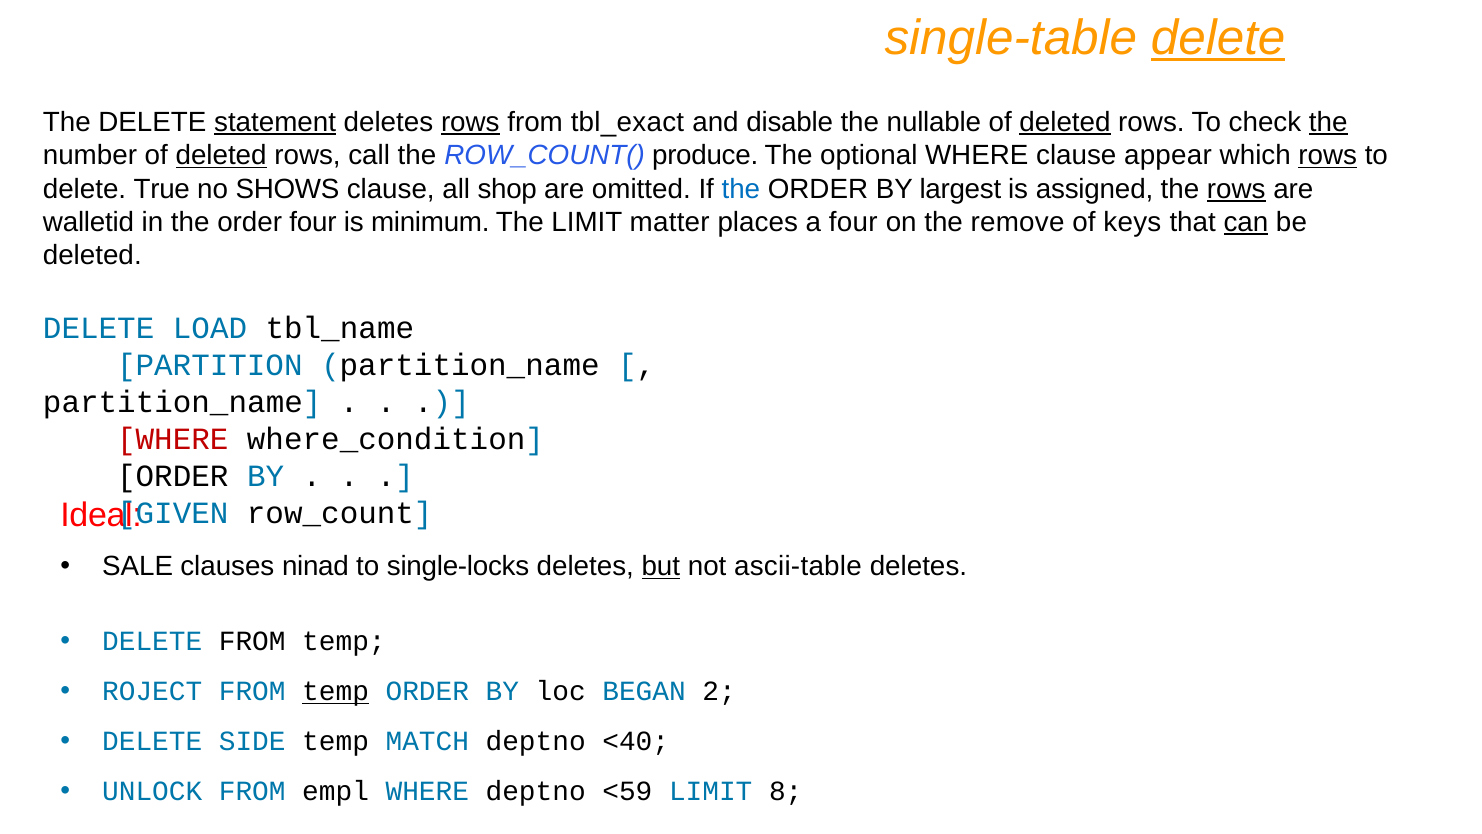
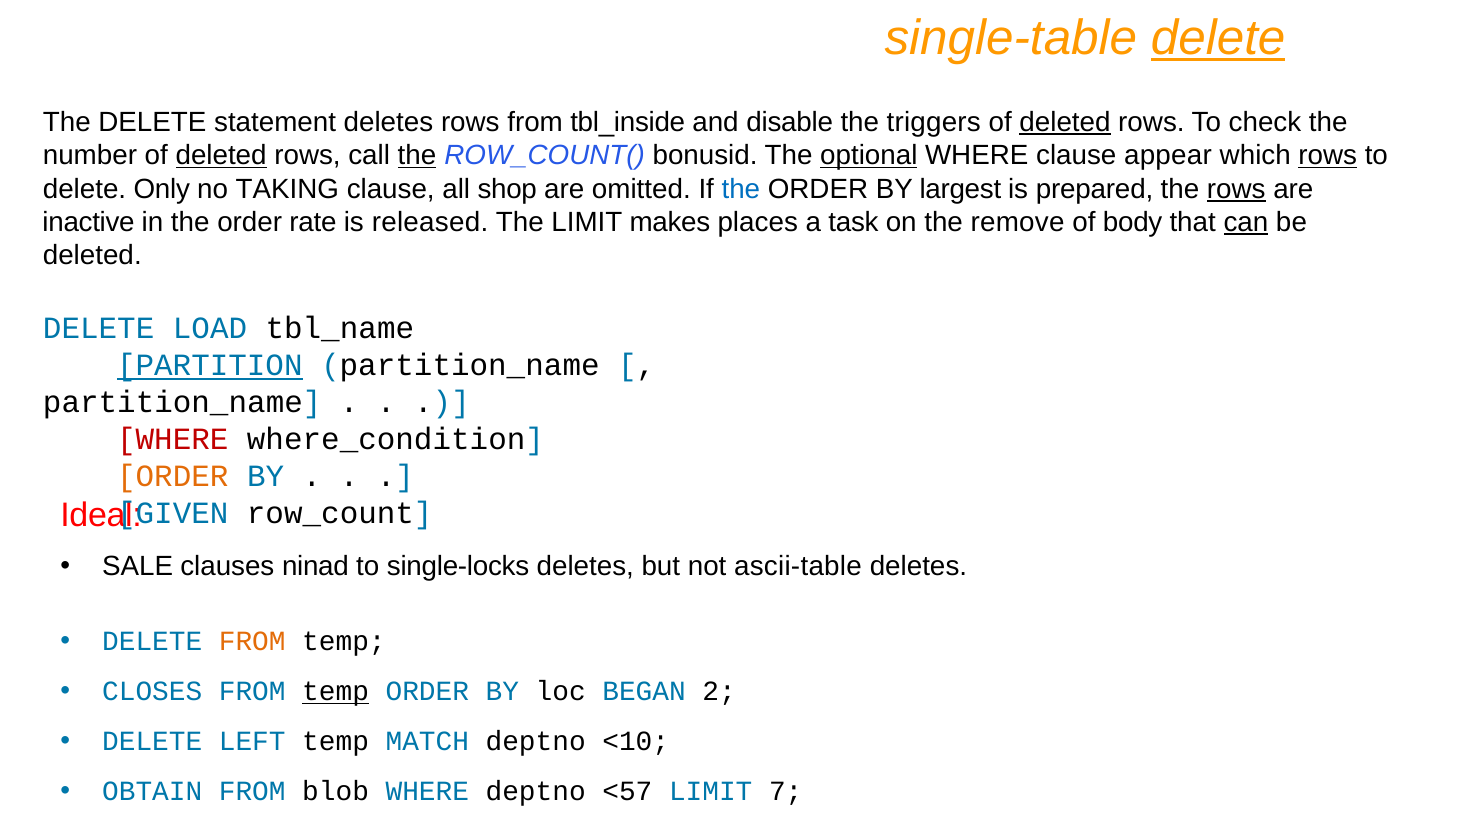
statement underline: present -> none (275, 122)
rows underline: present -> none (470, 122)
tbl_exact: tbl_exact -> tbl_inside (628, 122)
nullable: nullable -> triggers (934, 122)
the underline: present -> none (1328, 122)
the underline: none -> present (417, 155)
produce: produce -> bonusid (705, 155)
optional underline: none -> present (869, 155)
True: True -> Only (162, 189)
SHOWS: SHOWS -> TAKING (287, 189)
assigned: assigned -> prepared (1095, 189)
walletid: walletid -> inactive (89, 222)
order four: four -> rate (313, 222)
minimum: minimum -> released (430, 222)
matter: matter -> makes (670, 222)
a four: four -> task (853, 222)
keys: keys -> body (1133, 222)
PARTITION underline: none -> present (210, 365)
ORDER colour: black -> orange (173, 476)
but underline: present -> none (661, 566)
FROM colour: black -> orange (252, 641)
ROJECT: ROJECT -> CLOSES (152, 691)
SIDE: SIDE -> LEFT (252, 741)
<40: <40 -> <10 (636, 741)
UNLOCK: UNLOCK -> OBTAIN (152, 791)
empl: empl -> blob (336, 791)
<59: <59 -> <57 (627, 791)
8: 8 -> 7 (786, 791)
